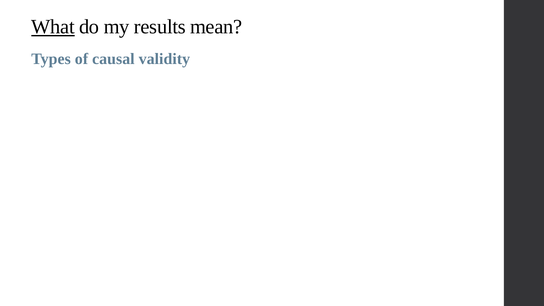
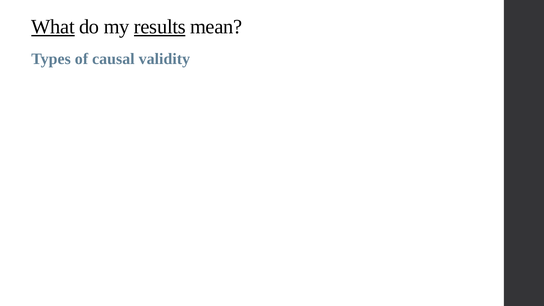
results underline: none -> present (160, 27)
